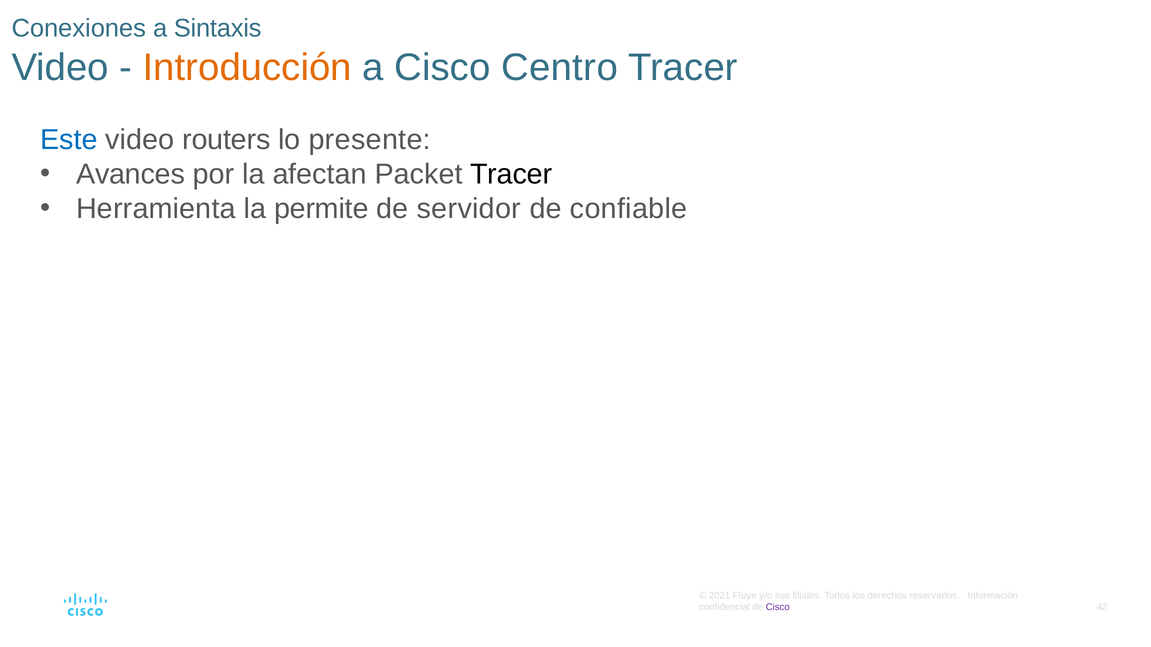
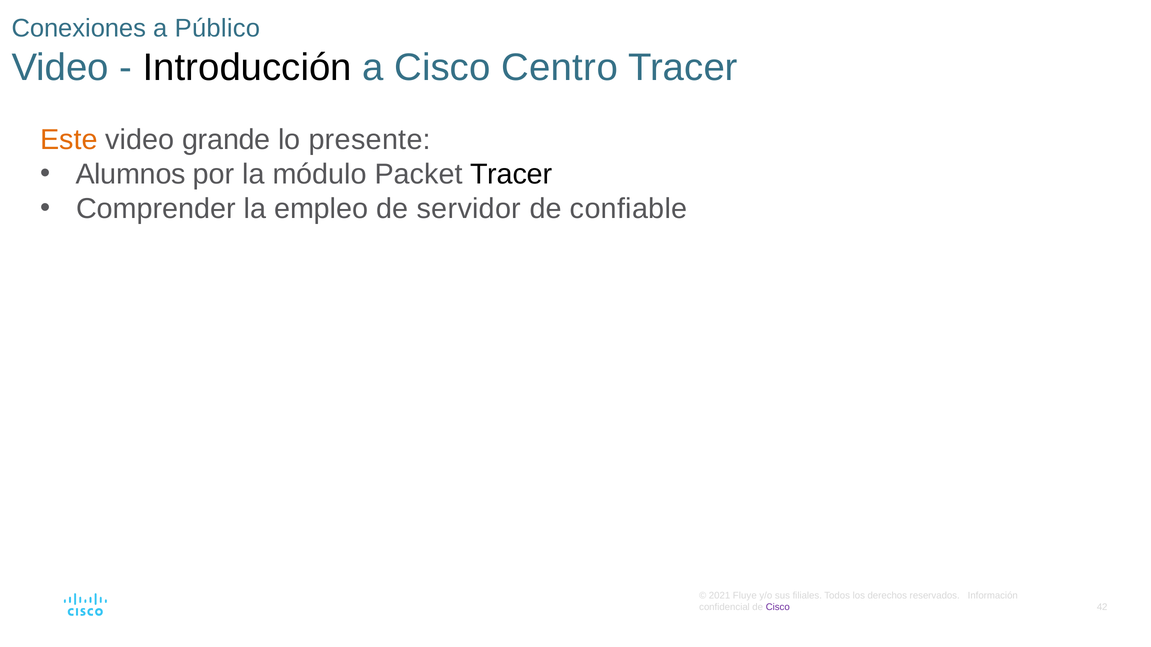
Sintaxis: Sintaxis -> Público (217, 28)
Introducción colour: orange -> black (247, 68)
Este colour: blue -> orange (69, 140)
routers: routers -> grande (226, 140)
Avances: Avances -> Alumnos (131, 175)
afectan: afectan -> módulo (320, 175)
Herramienta: Herramienta -> Comprender (156, 209)
permite: permite -> empleo (321, 209)
